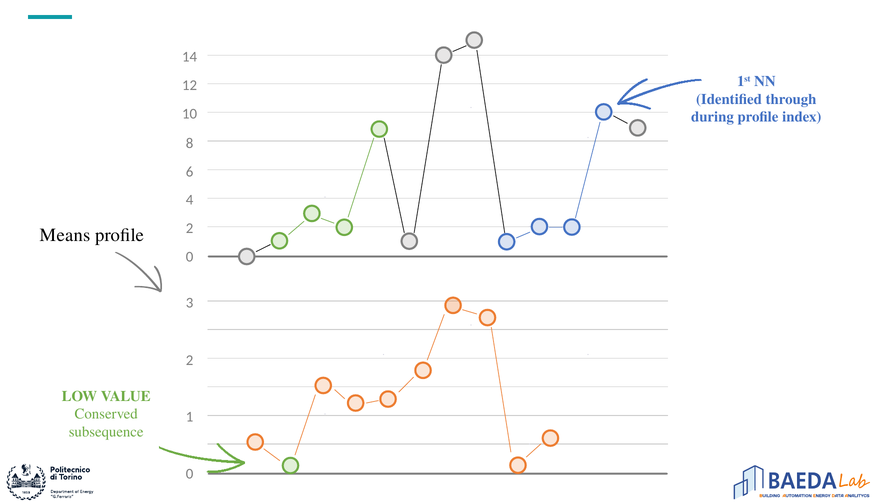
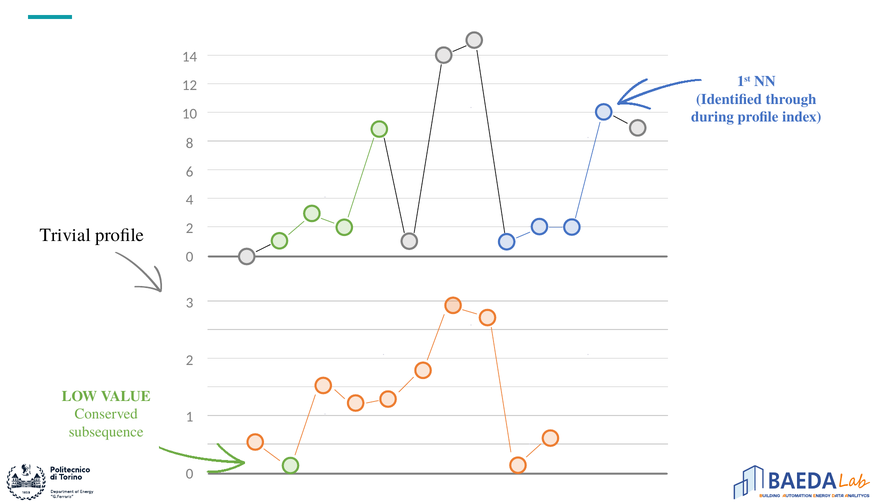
Means: Means -> Trivial (65, 235)
